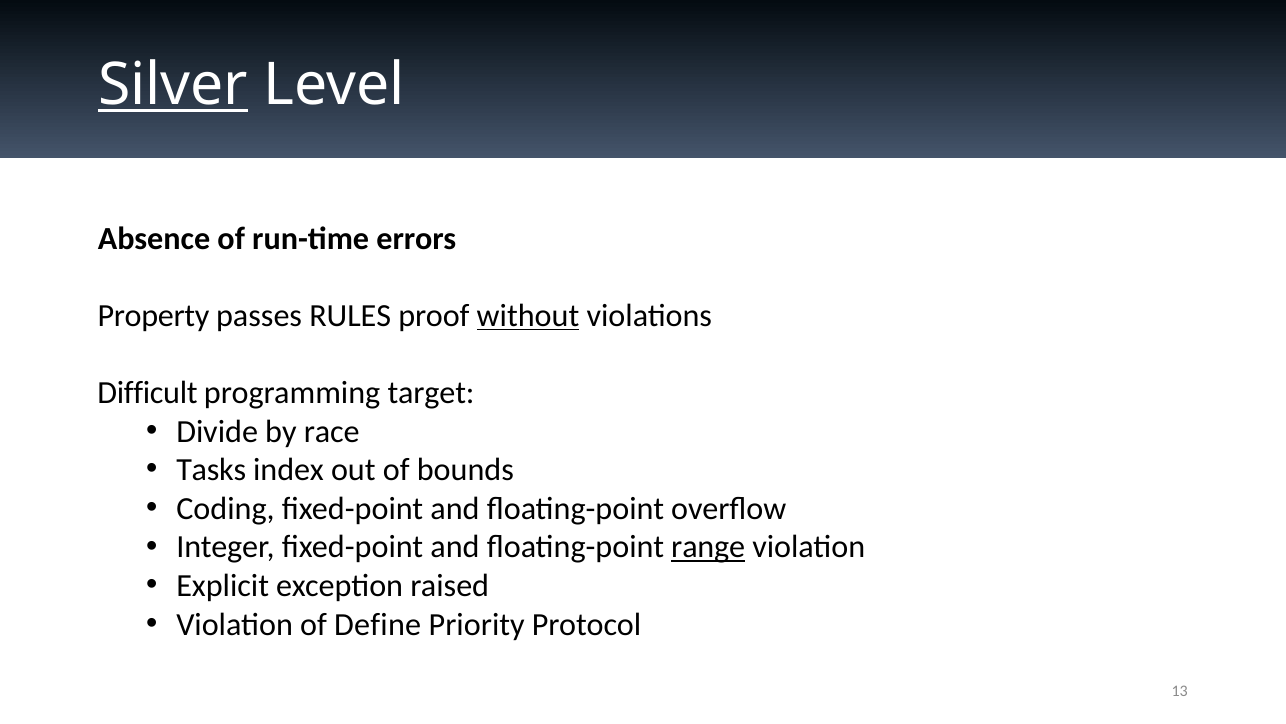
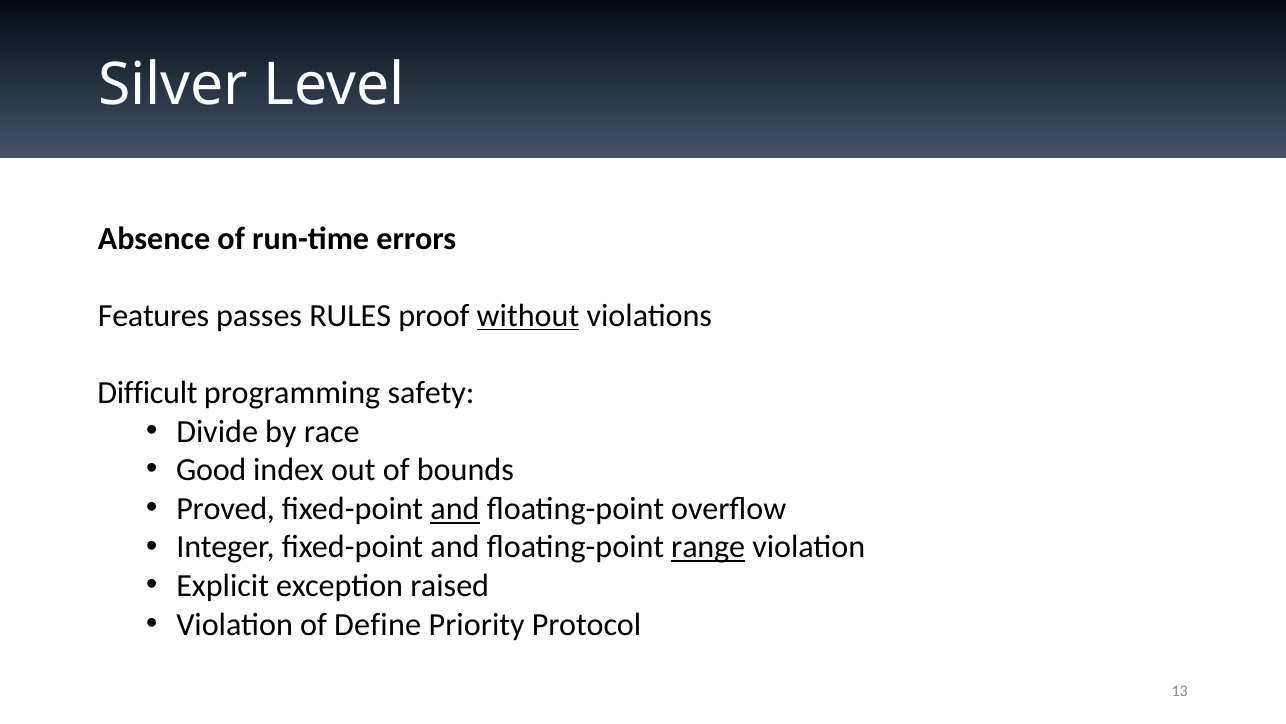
Silver underline: present -> none (173, 85)
Property: Property -> Features (153, 315)
target: target -> safety (431, 393)
Tasks: Tasks -> Good (211, 470)
Coding: Coding -> Proved (226, 508)
and underline: none -> present (455, 508)
